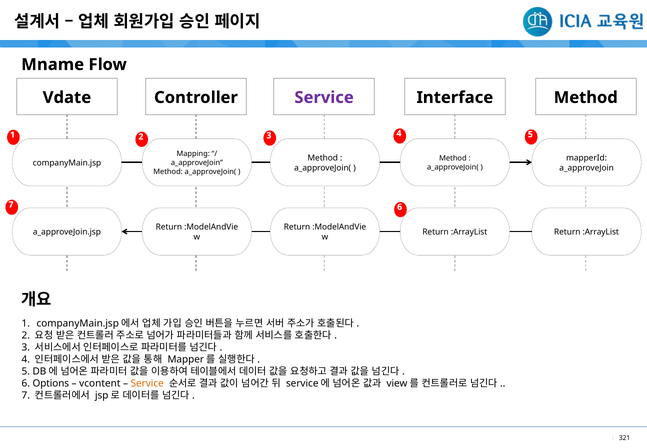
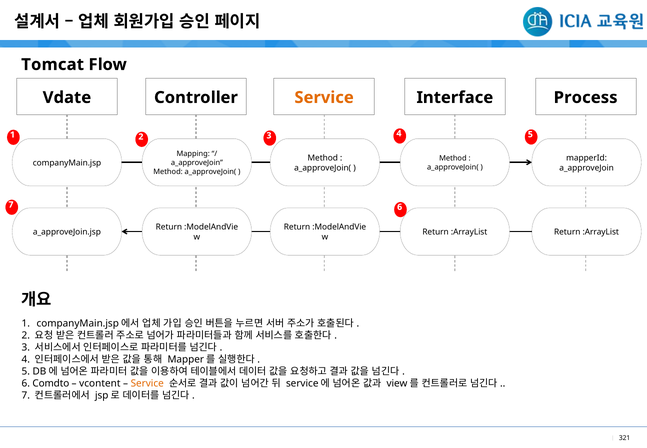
Mname: Mname -> Tomcat (53, 65)
Service colour: purple -> orange (324, 97)
Interface Method: Method -> Process (586, 97)
Options: Options -> Comdto (51, 383)
